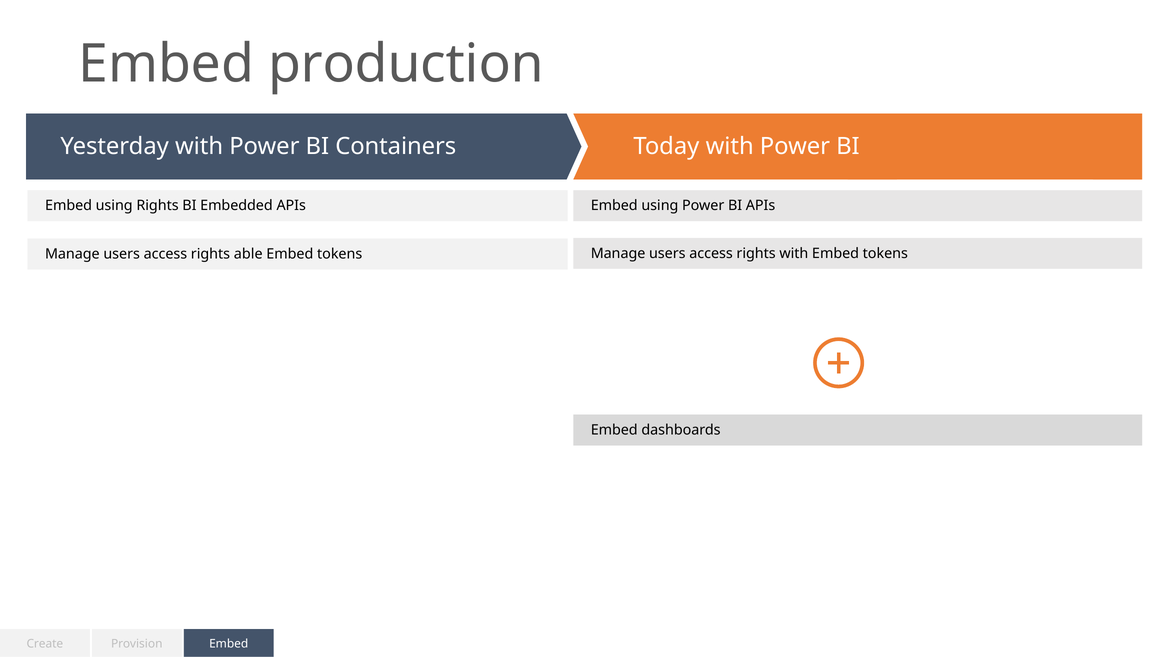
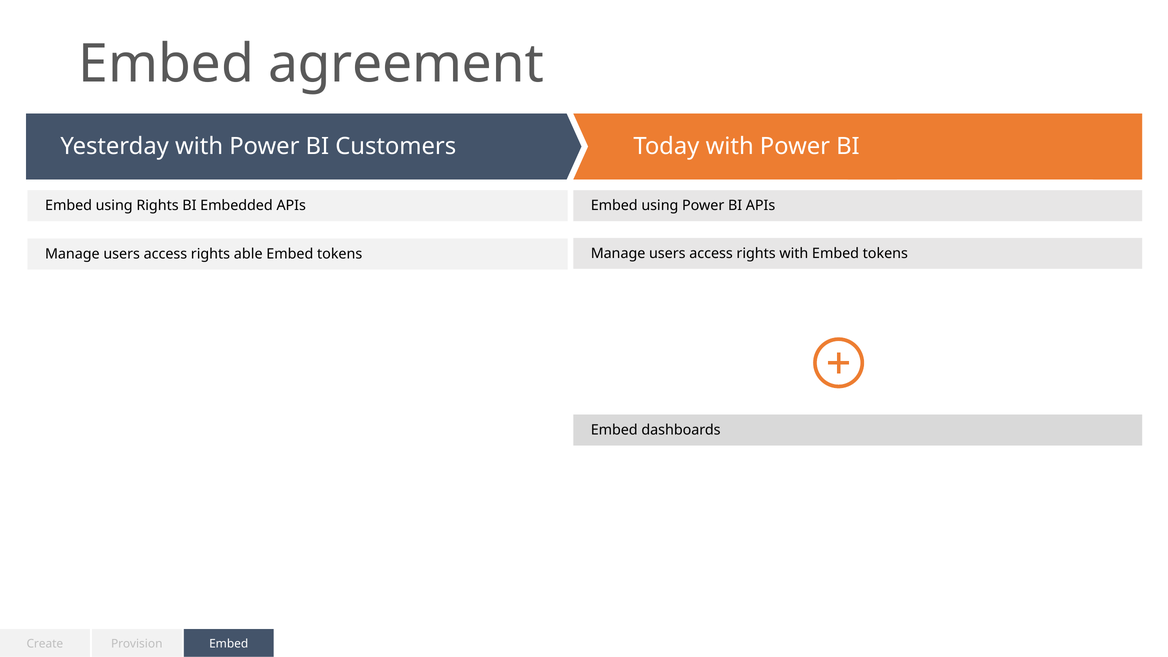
production: production -> agreement (406, 64)
Containers: Containers -> Customers (396, 146)
